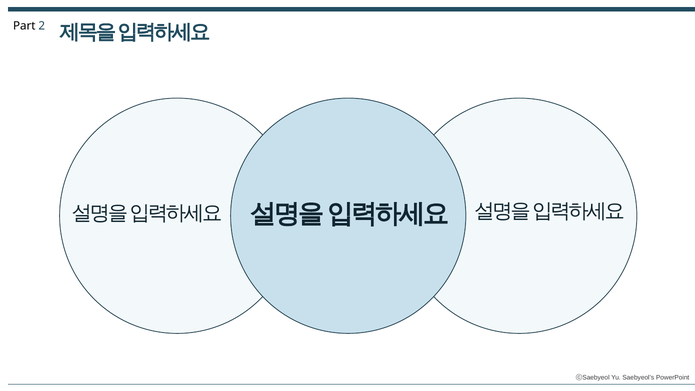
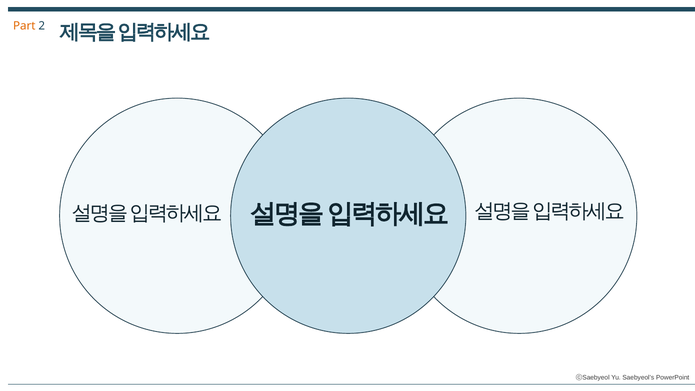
Part colour: black -> orange (24, 26)
